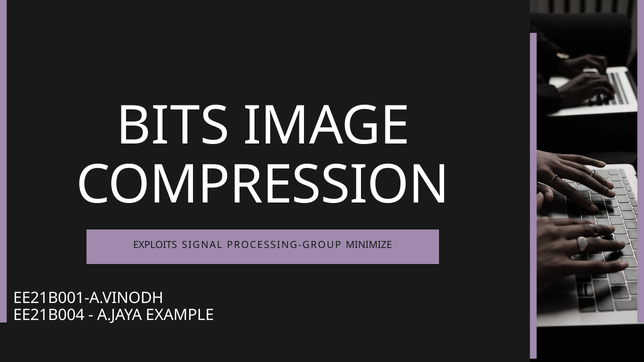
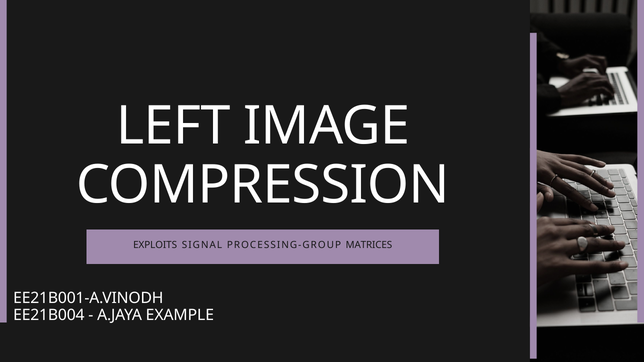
BITS: BITS -> LEFT (173, 126)
MINIMIZE: MINIMIZE -> MATRICES (369, 245)
